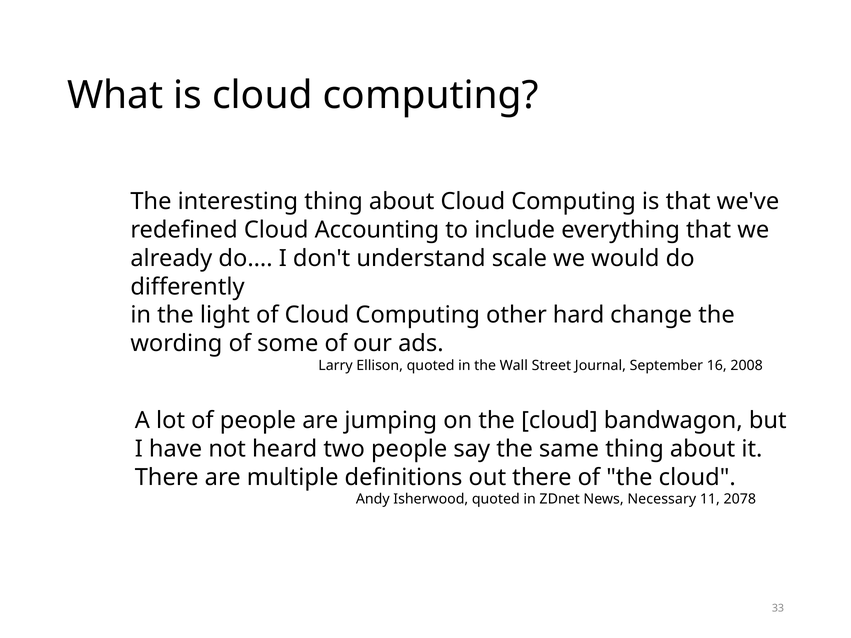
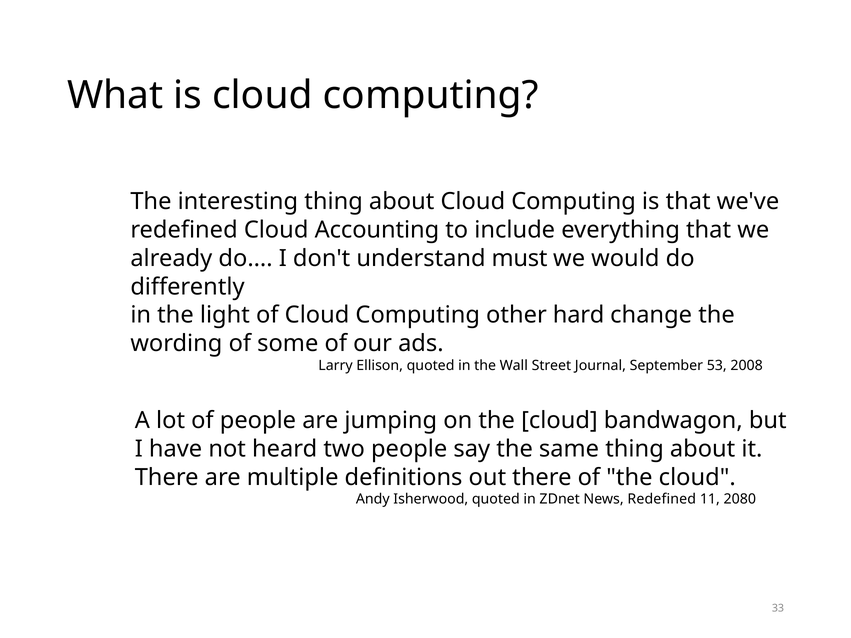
scale: scale -> must (520, 258)
16: 16 -> 53 (717, 366)
News Necessary: Necessary -> Redefined (662, 499)
2078: 2078 -> 2080 (740, 499)
